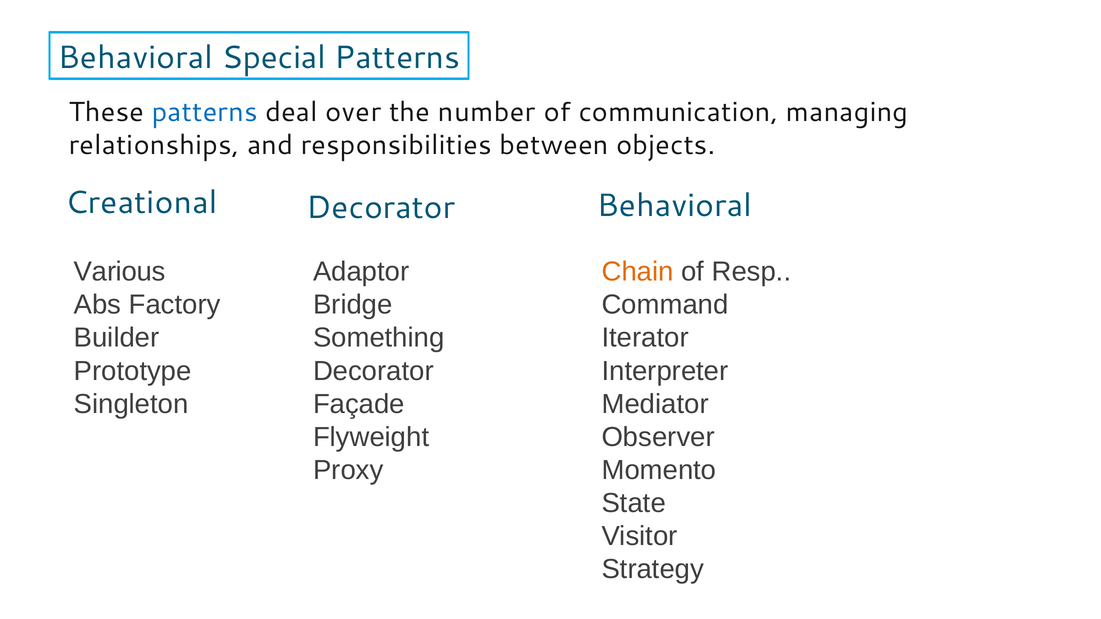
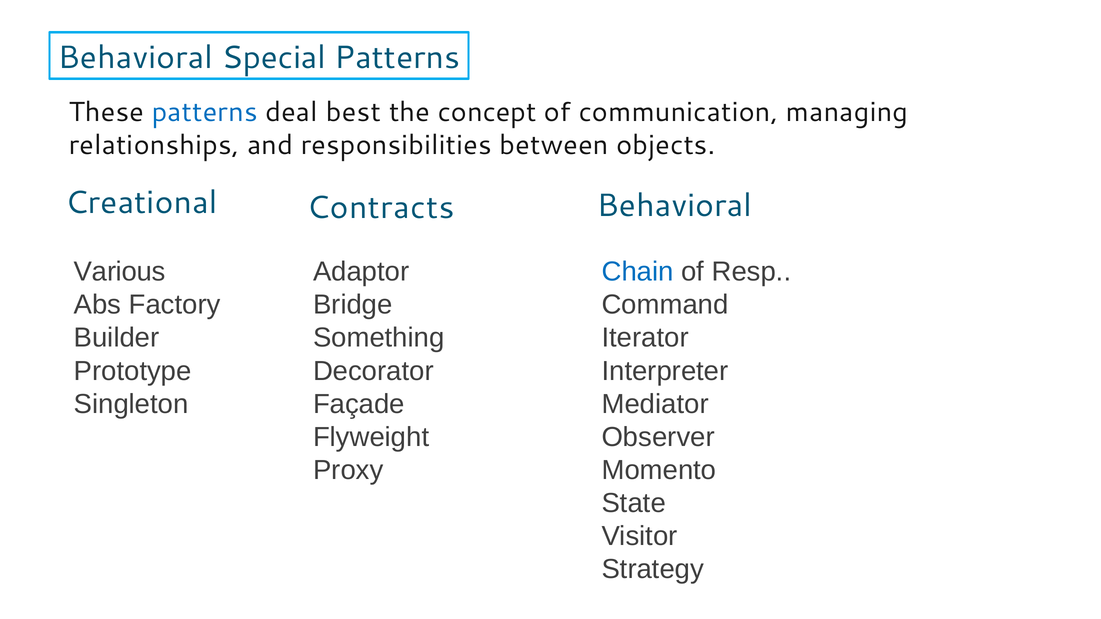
over: over -> best (353, 112)
number: number -> concept (487, 112)
Creational Decorator: Decorator -> Contracts (381, 208)
Chain colour: orange -> blue (638, 272)
